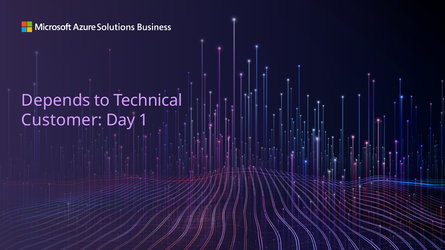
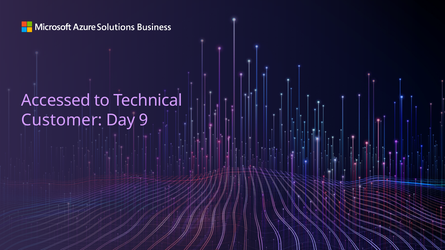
Depends: Depends -> Accessed (56, 101)
1: 1 -> 9 (144, 120)
